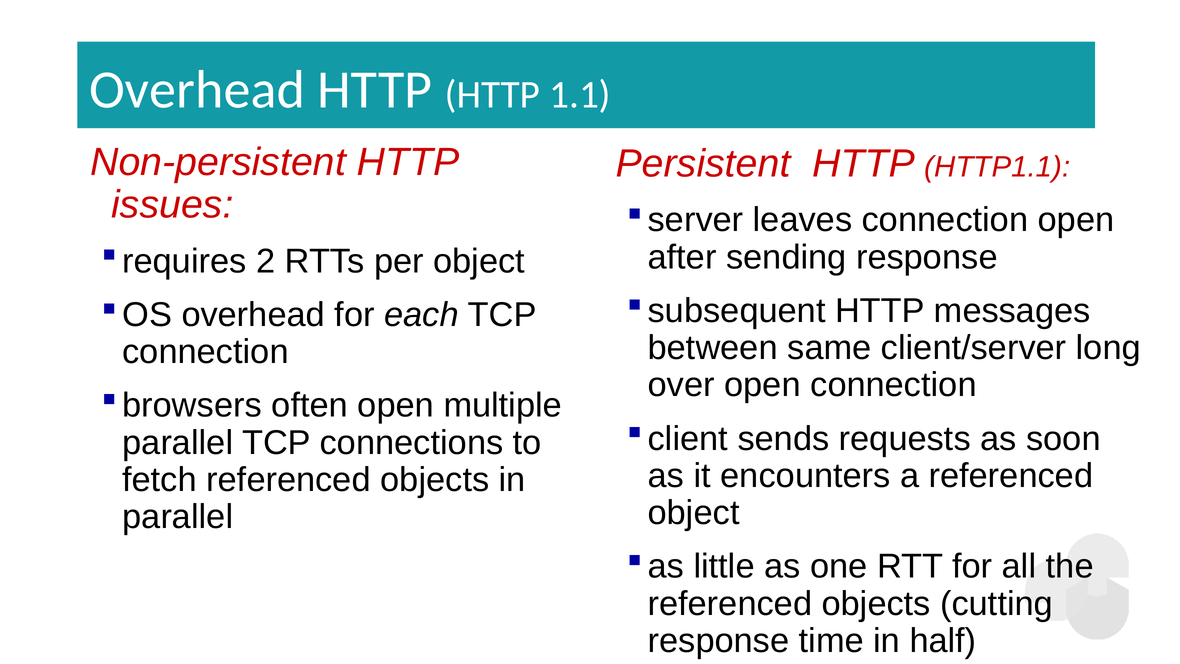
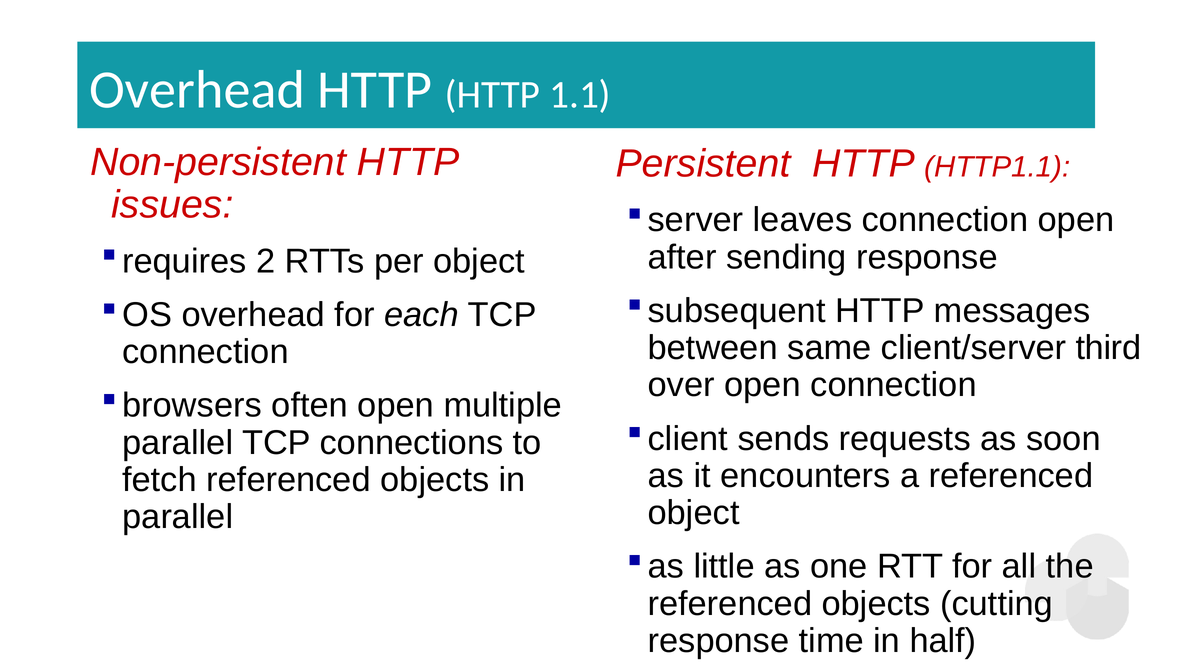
long: long -> third (1108, 348)
